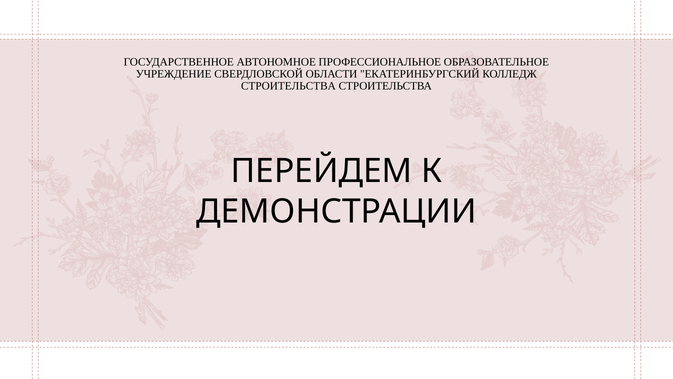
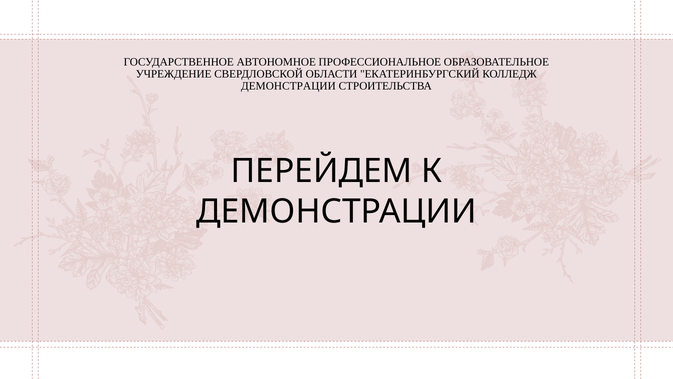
СТРОИТЕЛЬСТВА: СТРОИТЕЛЬСТВА -> ДЕМОНСТРАЦИИ (288, 86)
